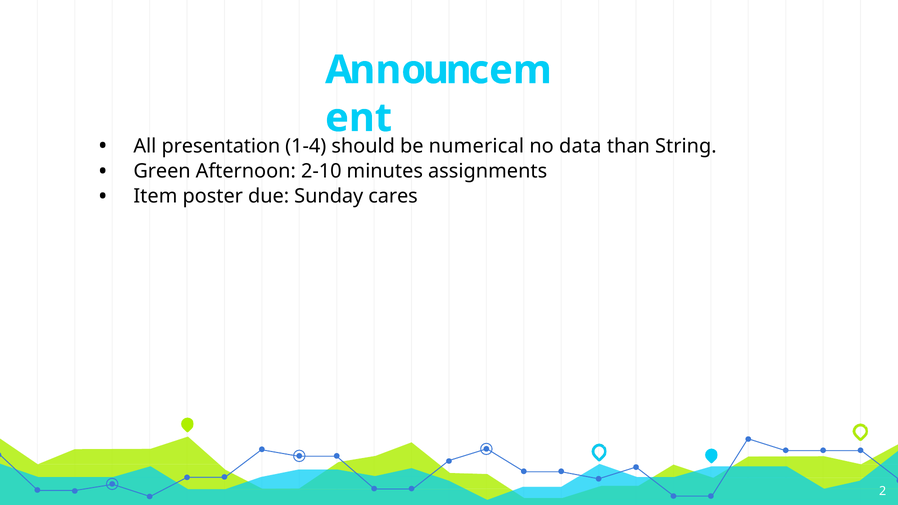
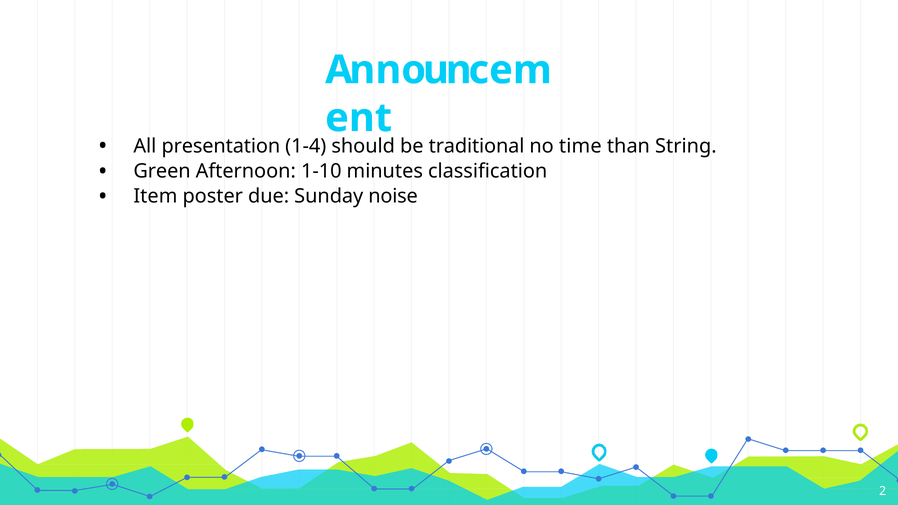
numerical: numerical -> traditional (477, 146)
data: data -> time (580, 146)
2-10: 2-10 -> 1-10 (321, 171)
assignments: assignments -> classification (488, 171)
cares: cares -> noise (393, 196)
